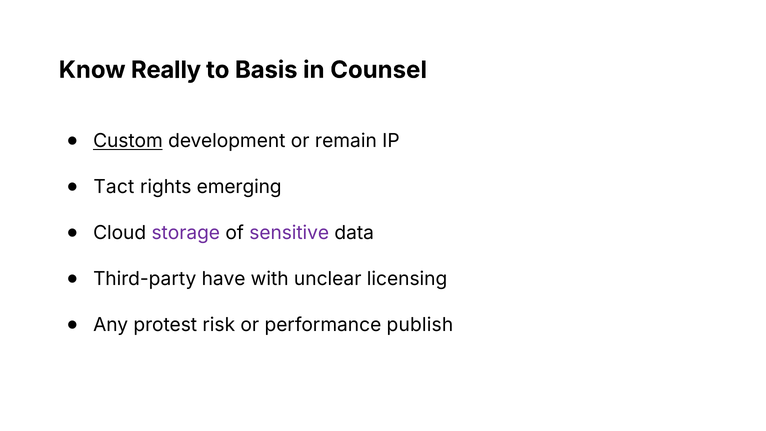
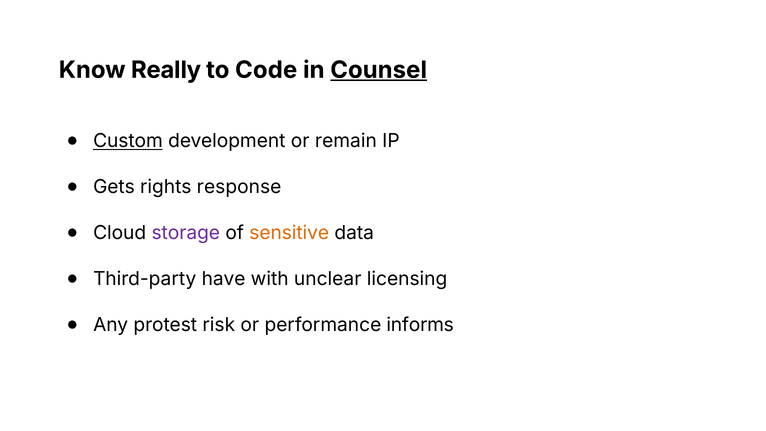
Basis: Basis -> Code (266, 70)
Counsel underline: none -> present (379, 70)
Tact: Tact -> Gets (114, 187)
emerging: emerging -> response (239, 187)
sensitive colour: purple -> orange (289, 233)
publish: publish -> informs (420, 325)
